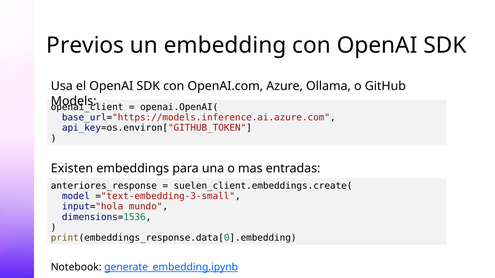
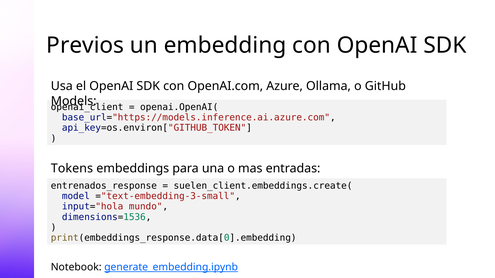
Existen: Existen -> Tokens (72, 169)
anteriores_response: anteriores_response -> entrenados_response (104, 186)
